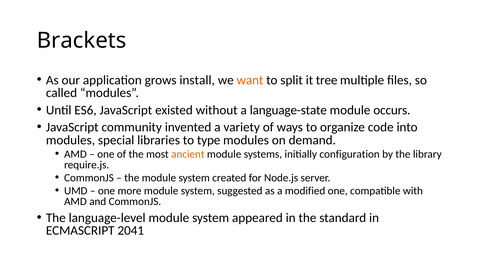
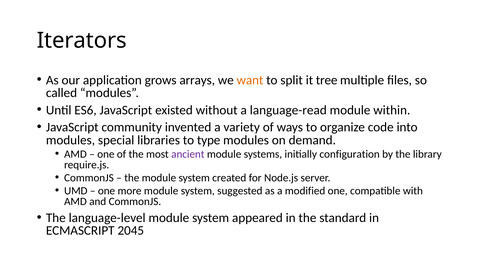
Brackets: Brackets -> Iterators (82, 41)
install: install -> arrays (197, 80)
language-state: language-state -> language-read (288, 110)
occurs: occurs -> within (392, 110)
ancient colour: orange -> purple (188, 154)
2041: 2041 -> 2045 (131, 231)
